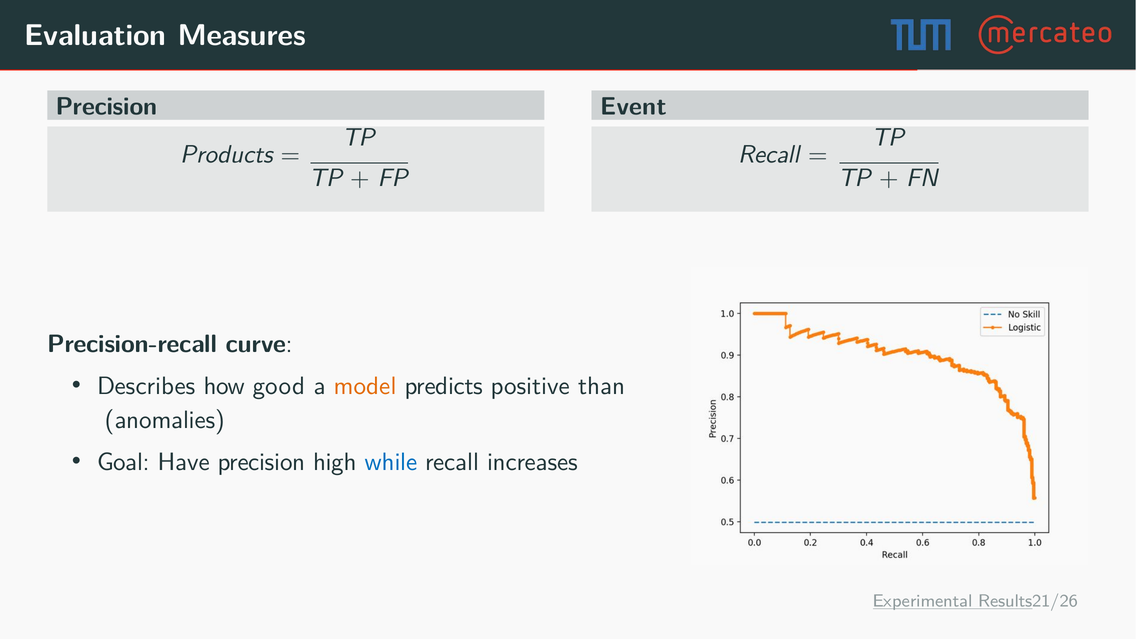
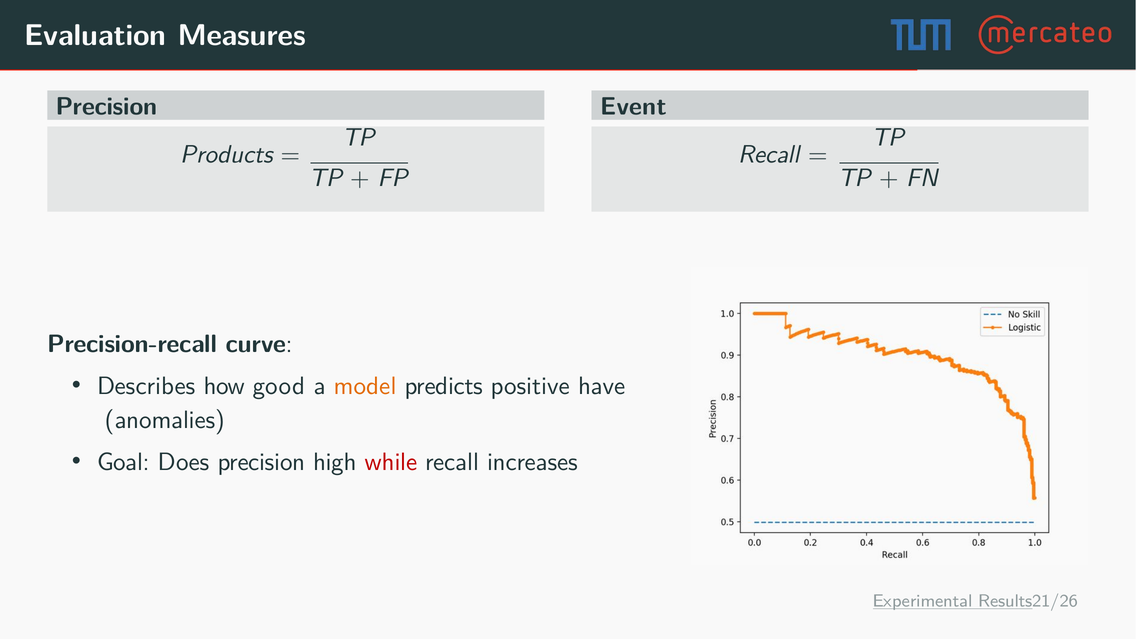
than: than -> have (602, 386)
Have: Have -> Does (184, 462)
while colour: blue -> red (391, 462)
